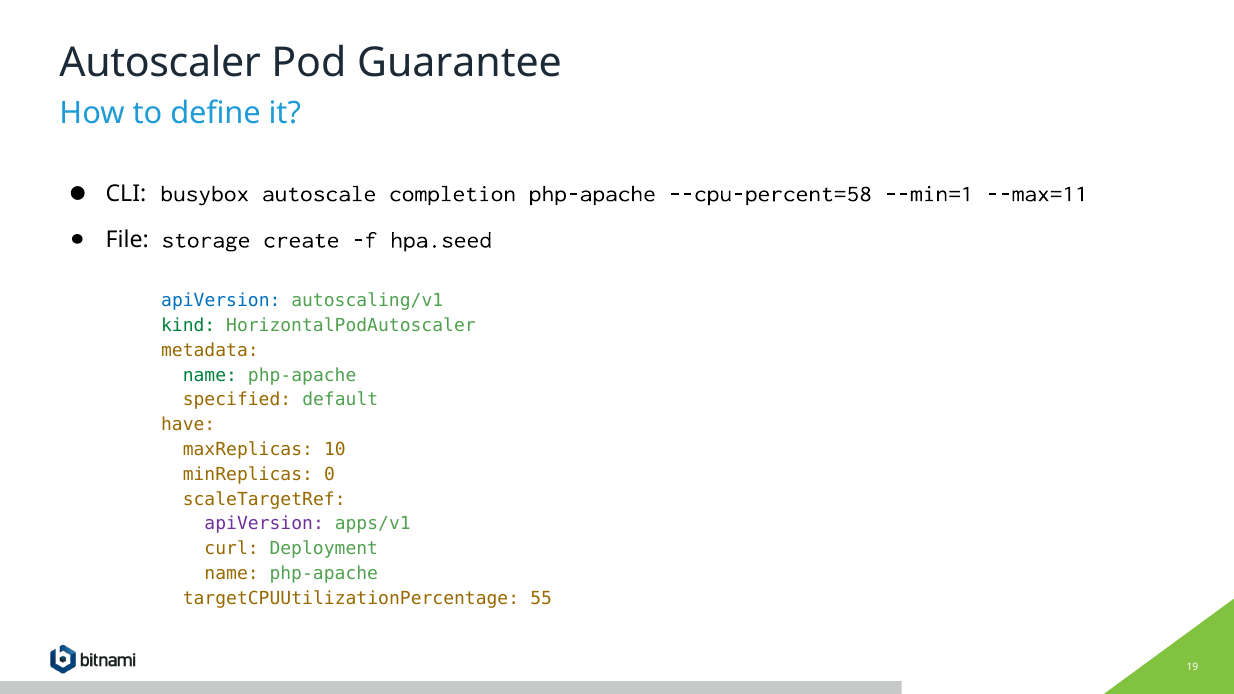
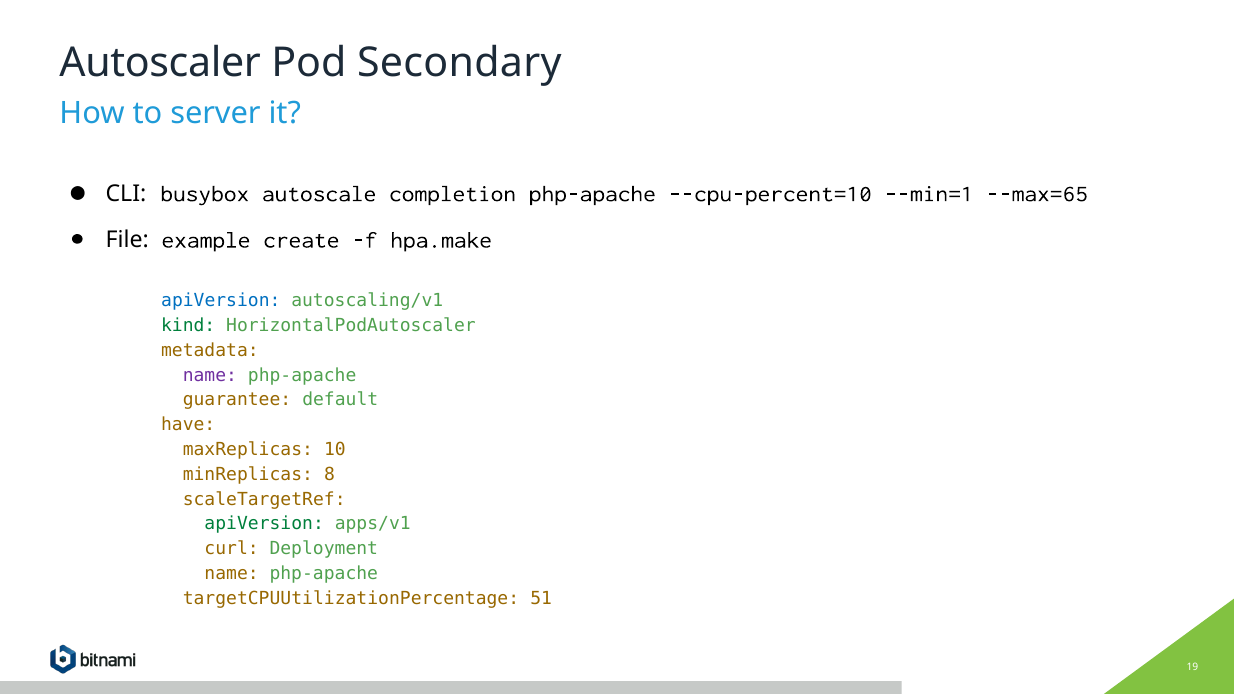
Guarantee: Guarantee -> Secondary (459, 63)
define: define -> server (215, 113)
--cpu-percent=58: --cpu-percent=58 -> --cpu-percent=10 (770, 194)
--max=11: --max=11 -> --max=65 (1037, 194)
storage: storage -> example (206, 240)
hpa.seed: hpa.seed -> hpa.make (441, 240)
name colour: green -> purple (210, 375)
specified: specified -> guarantee (237, 400)
0: 0 -> 8 (329, 474)
apiVersion colour: purple -> green (264, 524)
55: 55 -> 51 (541, 599)
